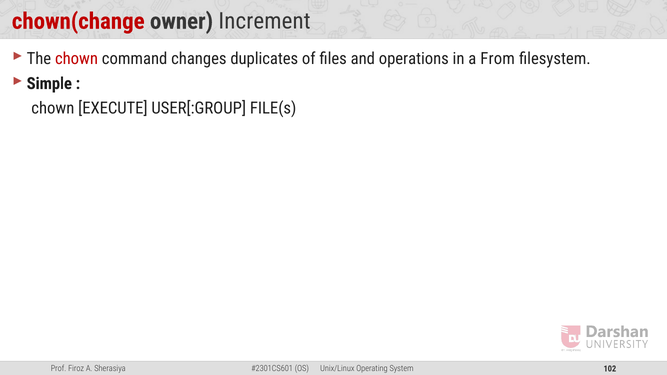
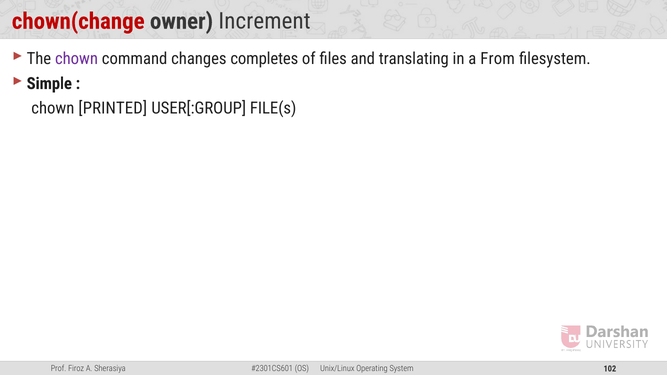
chown colour: red -> purple (77, 59)
duplicates: duplicates -> completes (264, 59)
operations: operations -> translating (414, 59)
EXECUTE: EXECUTE -> PRINTED (113, 109)
